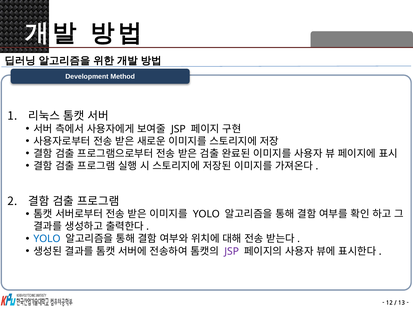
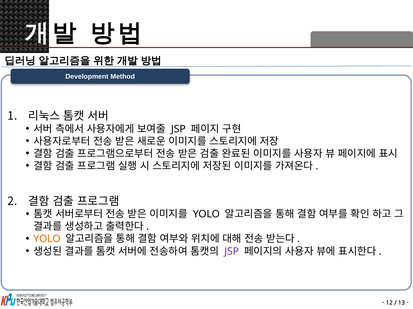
YOLO colour: blue -> orange (47, 239)
